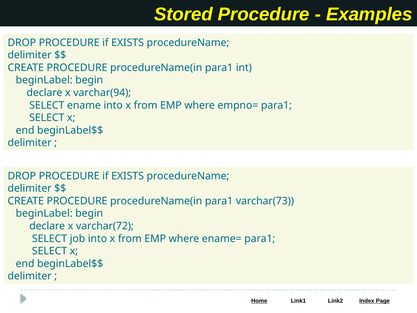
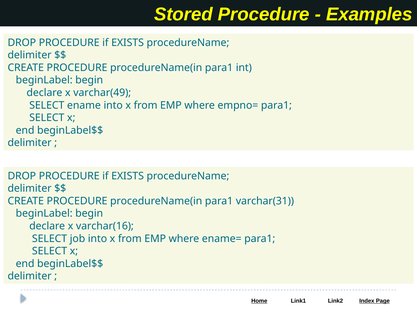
varchar(94: varchar(94 -> varchar(49 (102, 93)
varchar(73: varchar(73 -> varchar(31 (265, 201)
varchar(72: varchar(72 -> varchar(16 (105, 226)
